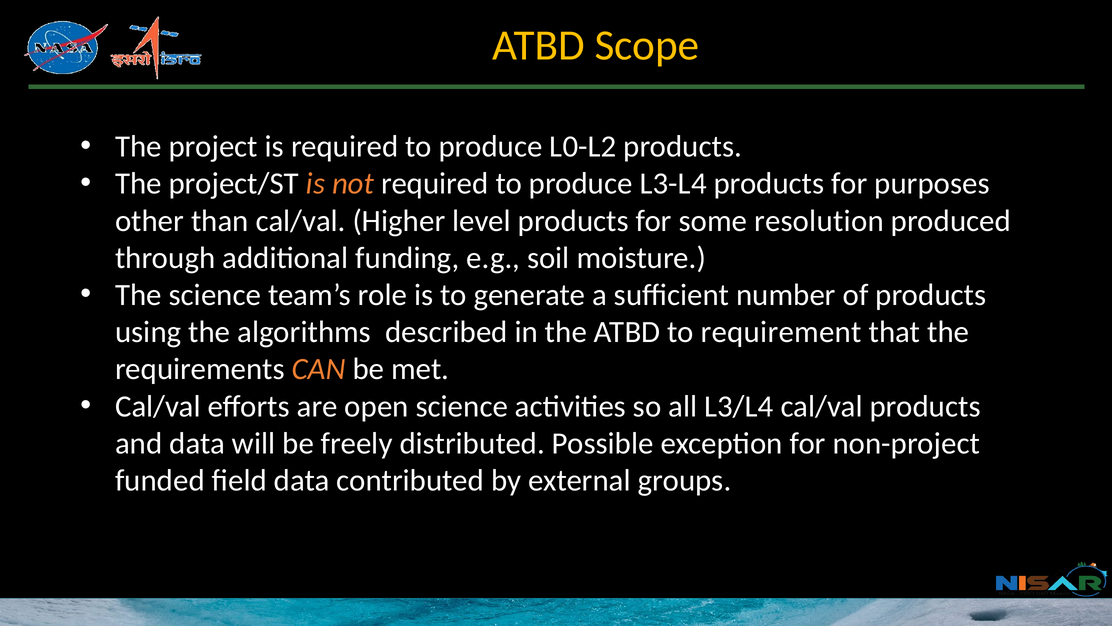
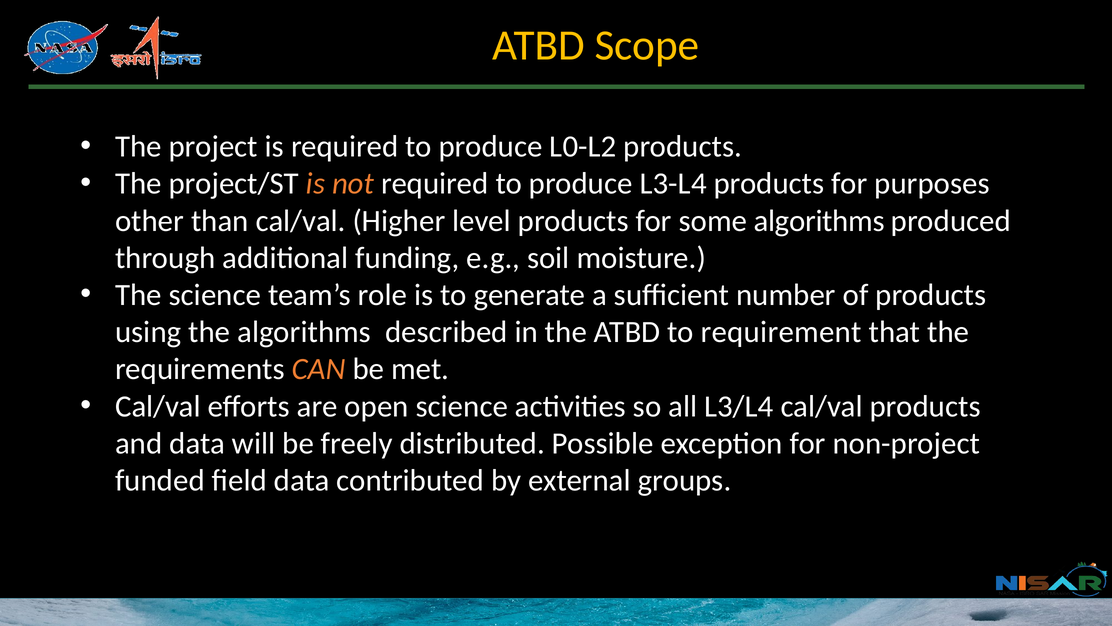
some resolution: resolution -> algorithms (819, 221)
